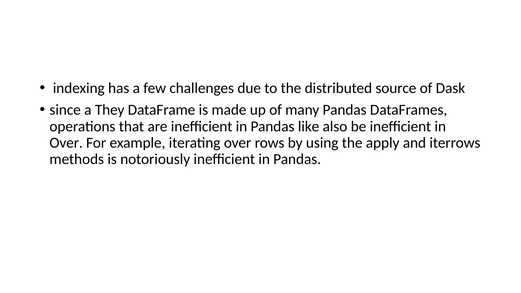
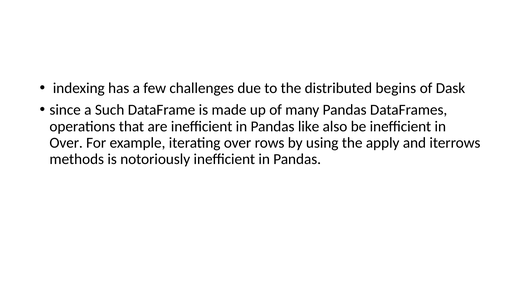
source: source -> begins (396, 88)
They: They -> Such (110, 110)
